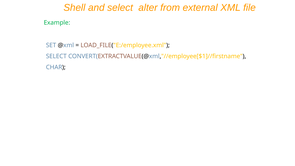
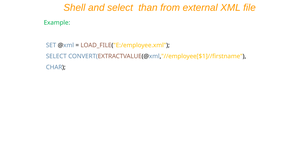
alter: alter -> than (148, 8)
